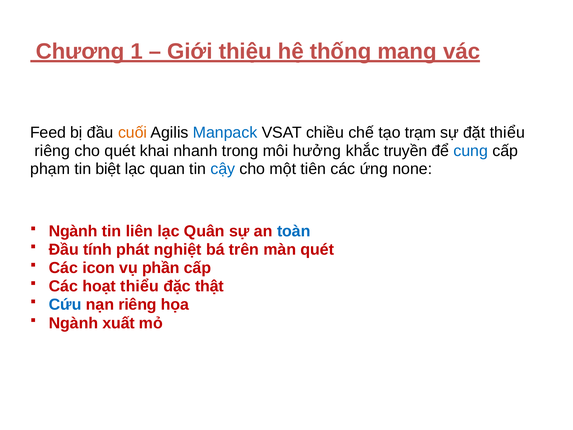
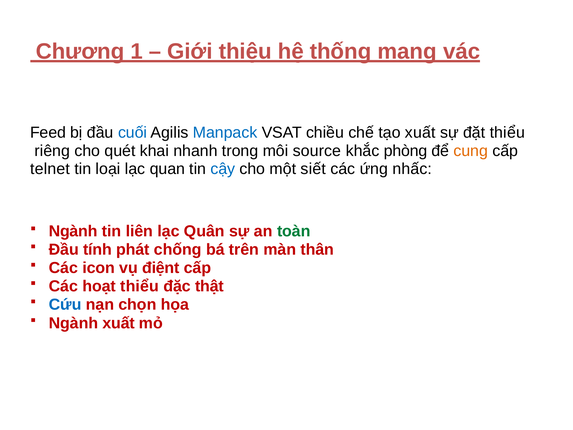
cuối colour: orange -> blue (133, 132)
tạo trạm: trạm -> xuất (420, 132)
hưởng: hưởng -> source (317, 151)
truyền: truyền -> phòng (406, 151)
cung colour: blue -> orange (471, 151)
phạm: phạm -> telnet (50, 169)
biệt: biệt -> loại (108, 169)
tiên: tiên -> siết (313, 169)
none: none -> nhấc (412, 169)
toàn colour: blue -> green (294, 231)
nghiệt: nghiệt -> chống (178, 249)
màn quét: quét -> thân (317, 249)
phần: phần -> điệnt (161, 268)
nạn riêng: riêng -> chọn (137, 304)
